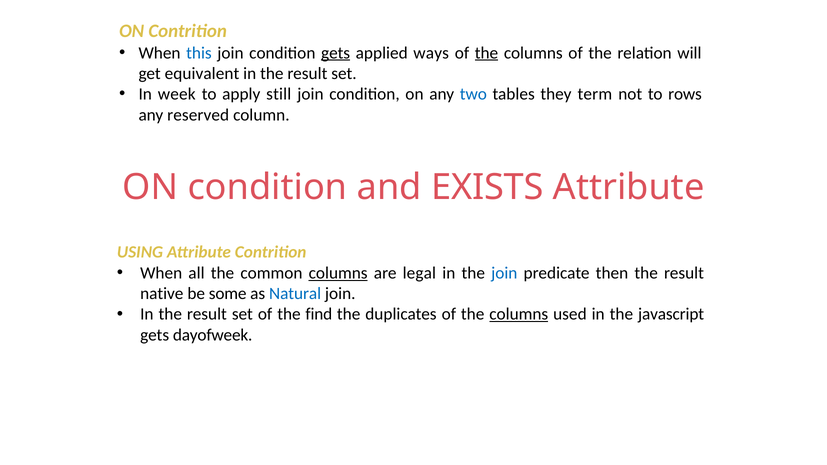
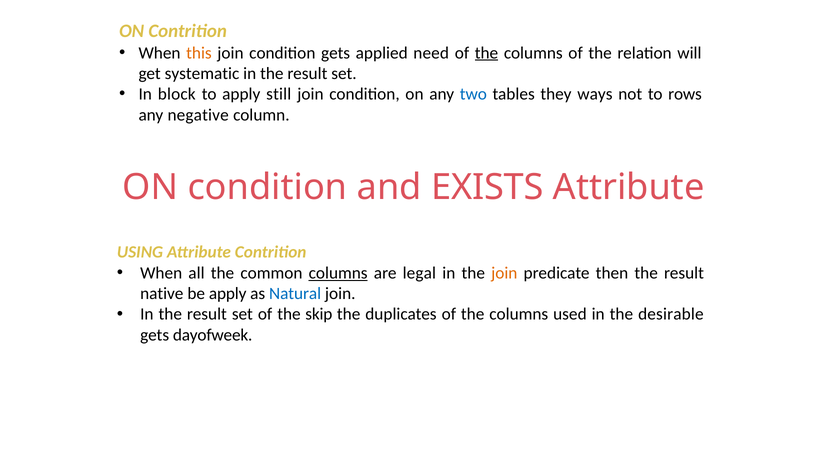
this colour: blue -> orange (199, 53)
gets underline: present -> none (336, 53)
ways: ways -> need (431, 53)
equivalent: equivalent -> systematic (202, 74)
week: week -> block (177, 94)
term: term -> ways (595, 94)
reserved: reserved -> negative (198, 115)
join colour: blue -> orange (504, 273)
be some: some -> apply (228, 294)
find: find -> skip (319, 314)
columns underline: present -> none (519, 314)
javascript: javascript -> desirable (671, 314)
